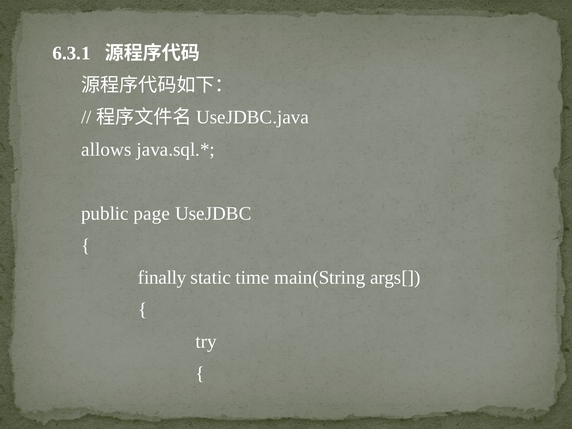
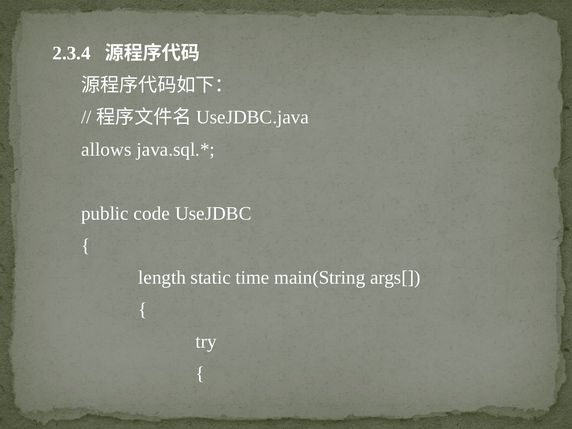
6.3.1: 6.3.1 -> 2.3.4 (72, 53)
page: page -> code (152, 213)
finally: finally -> length (162, 277)
